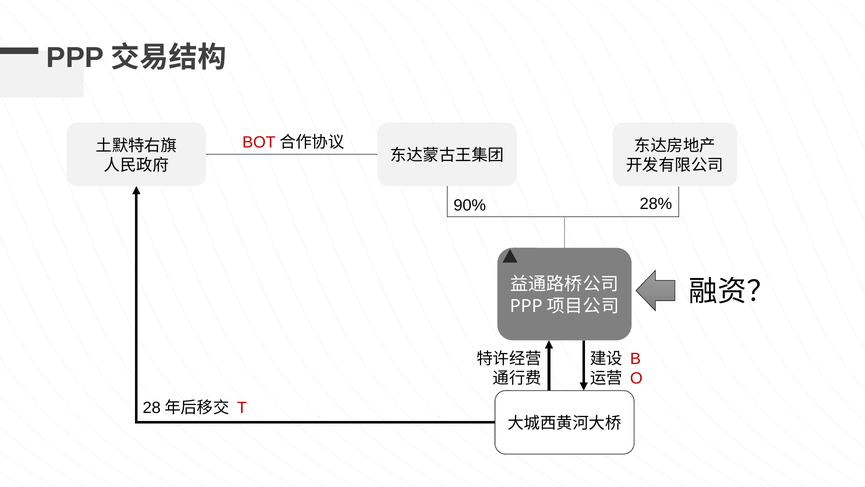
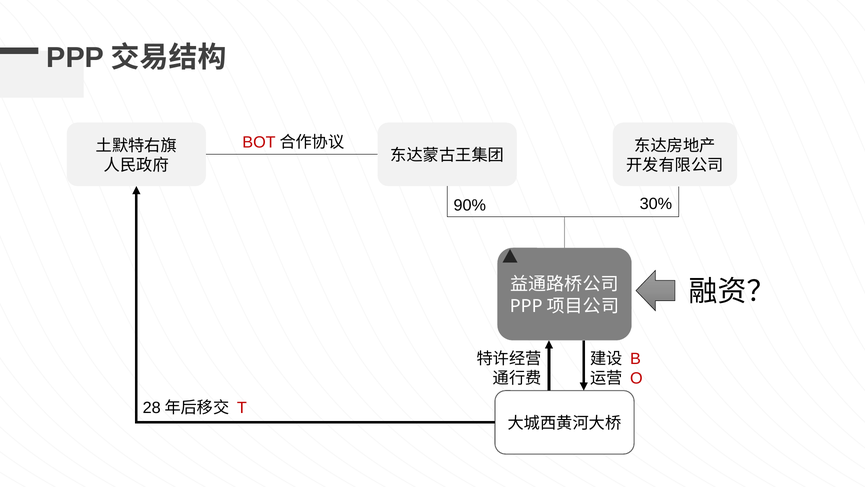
28%: 28% -> 30% (656, 204)
